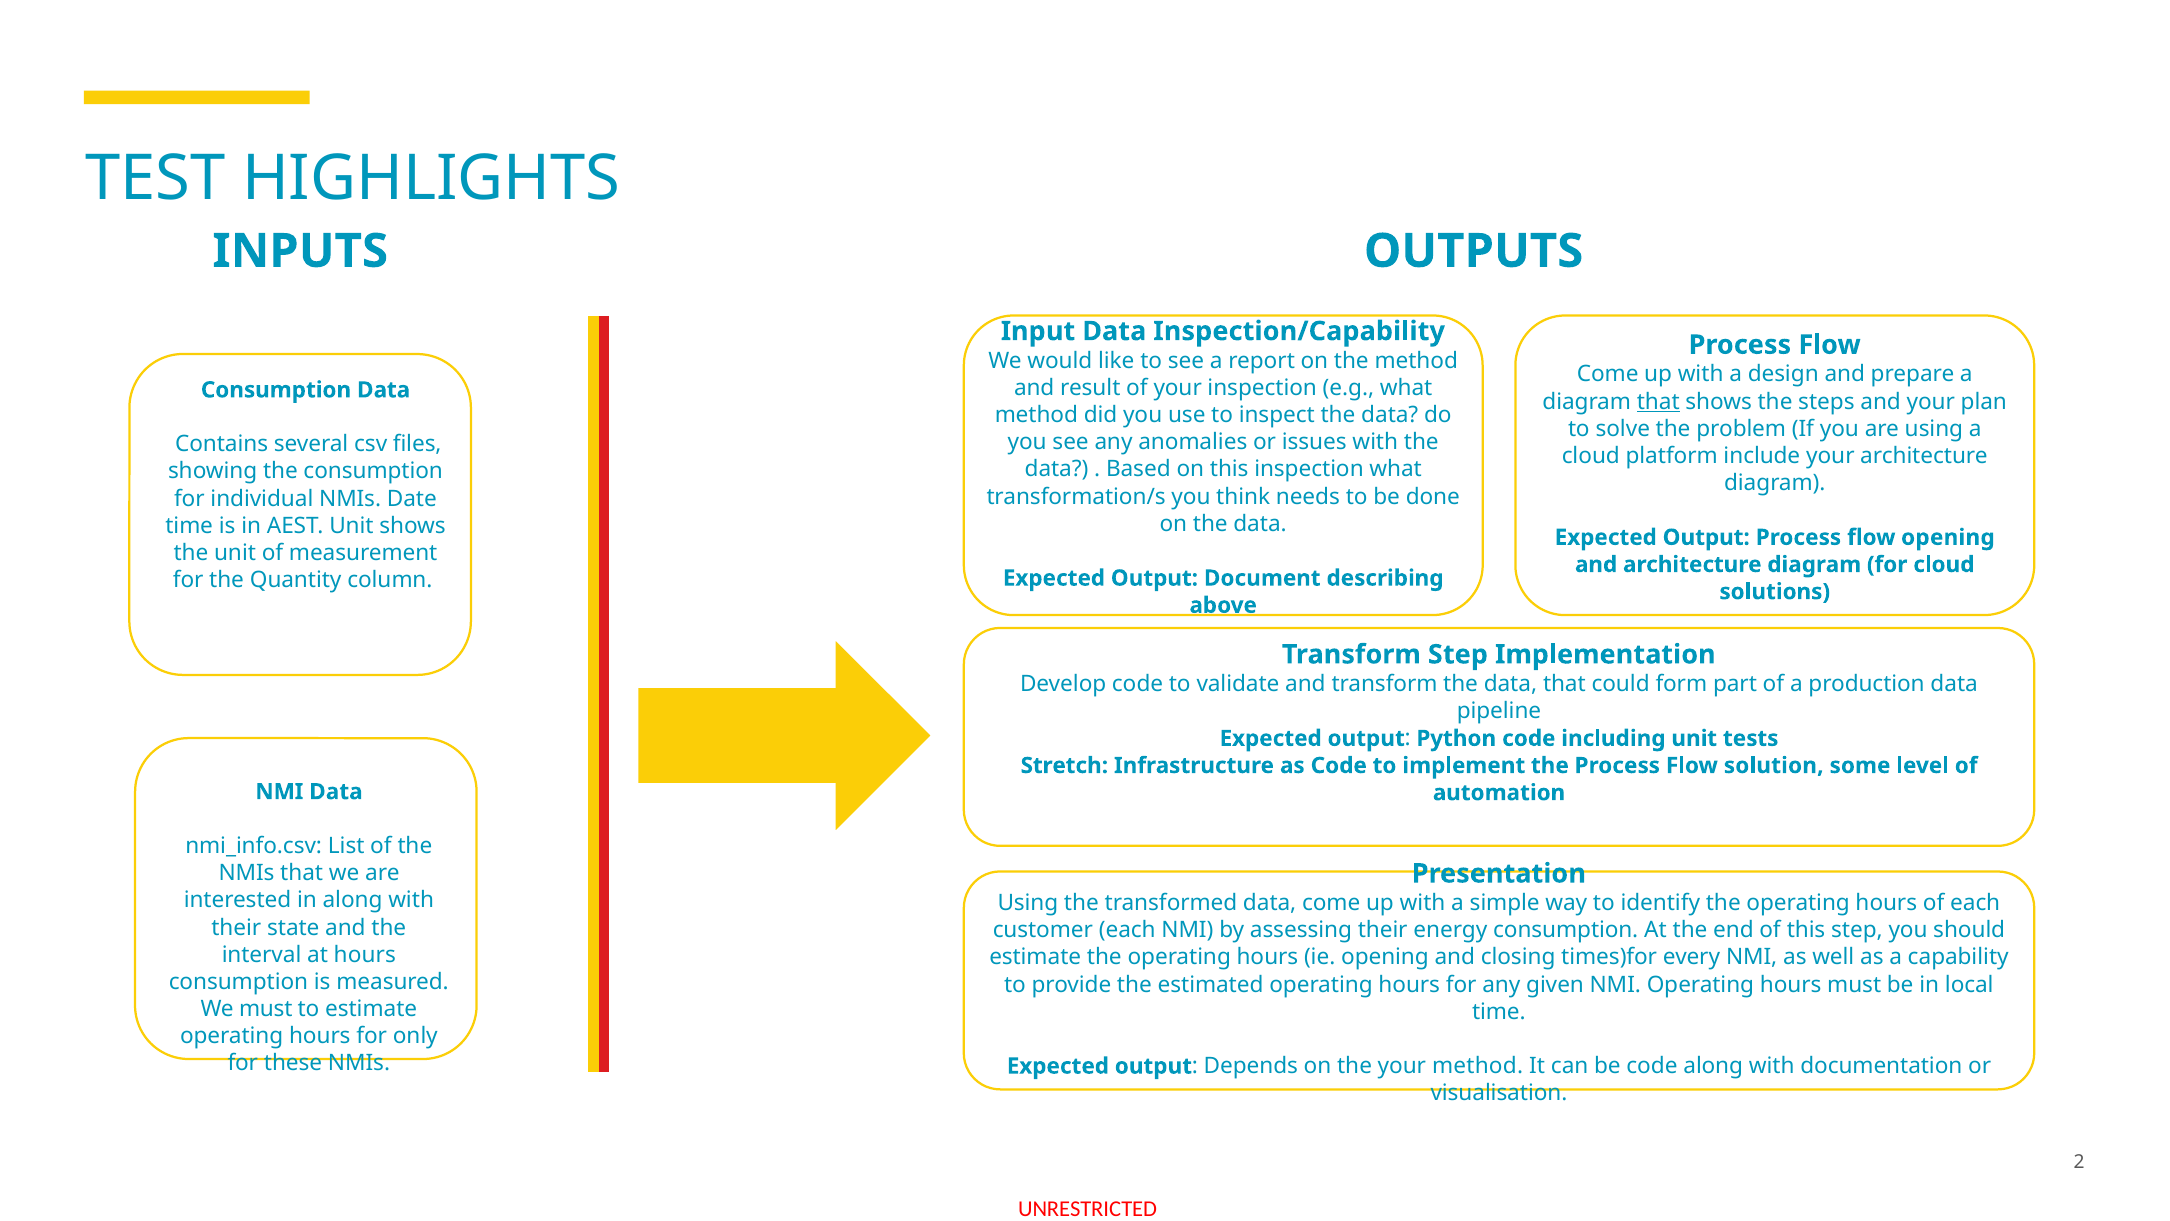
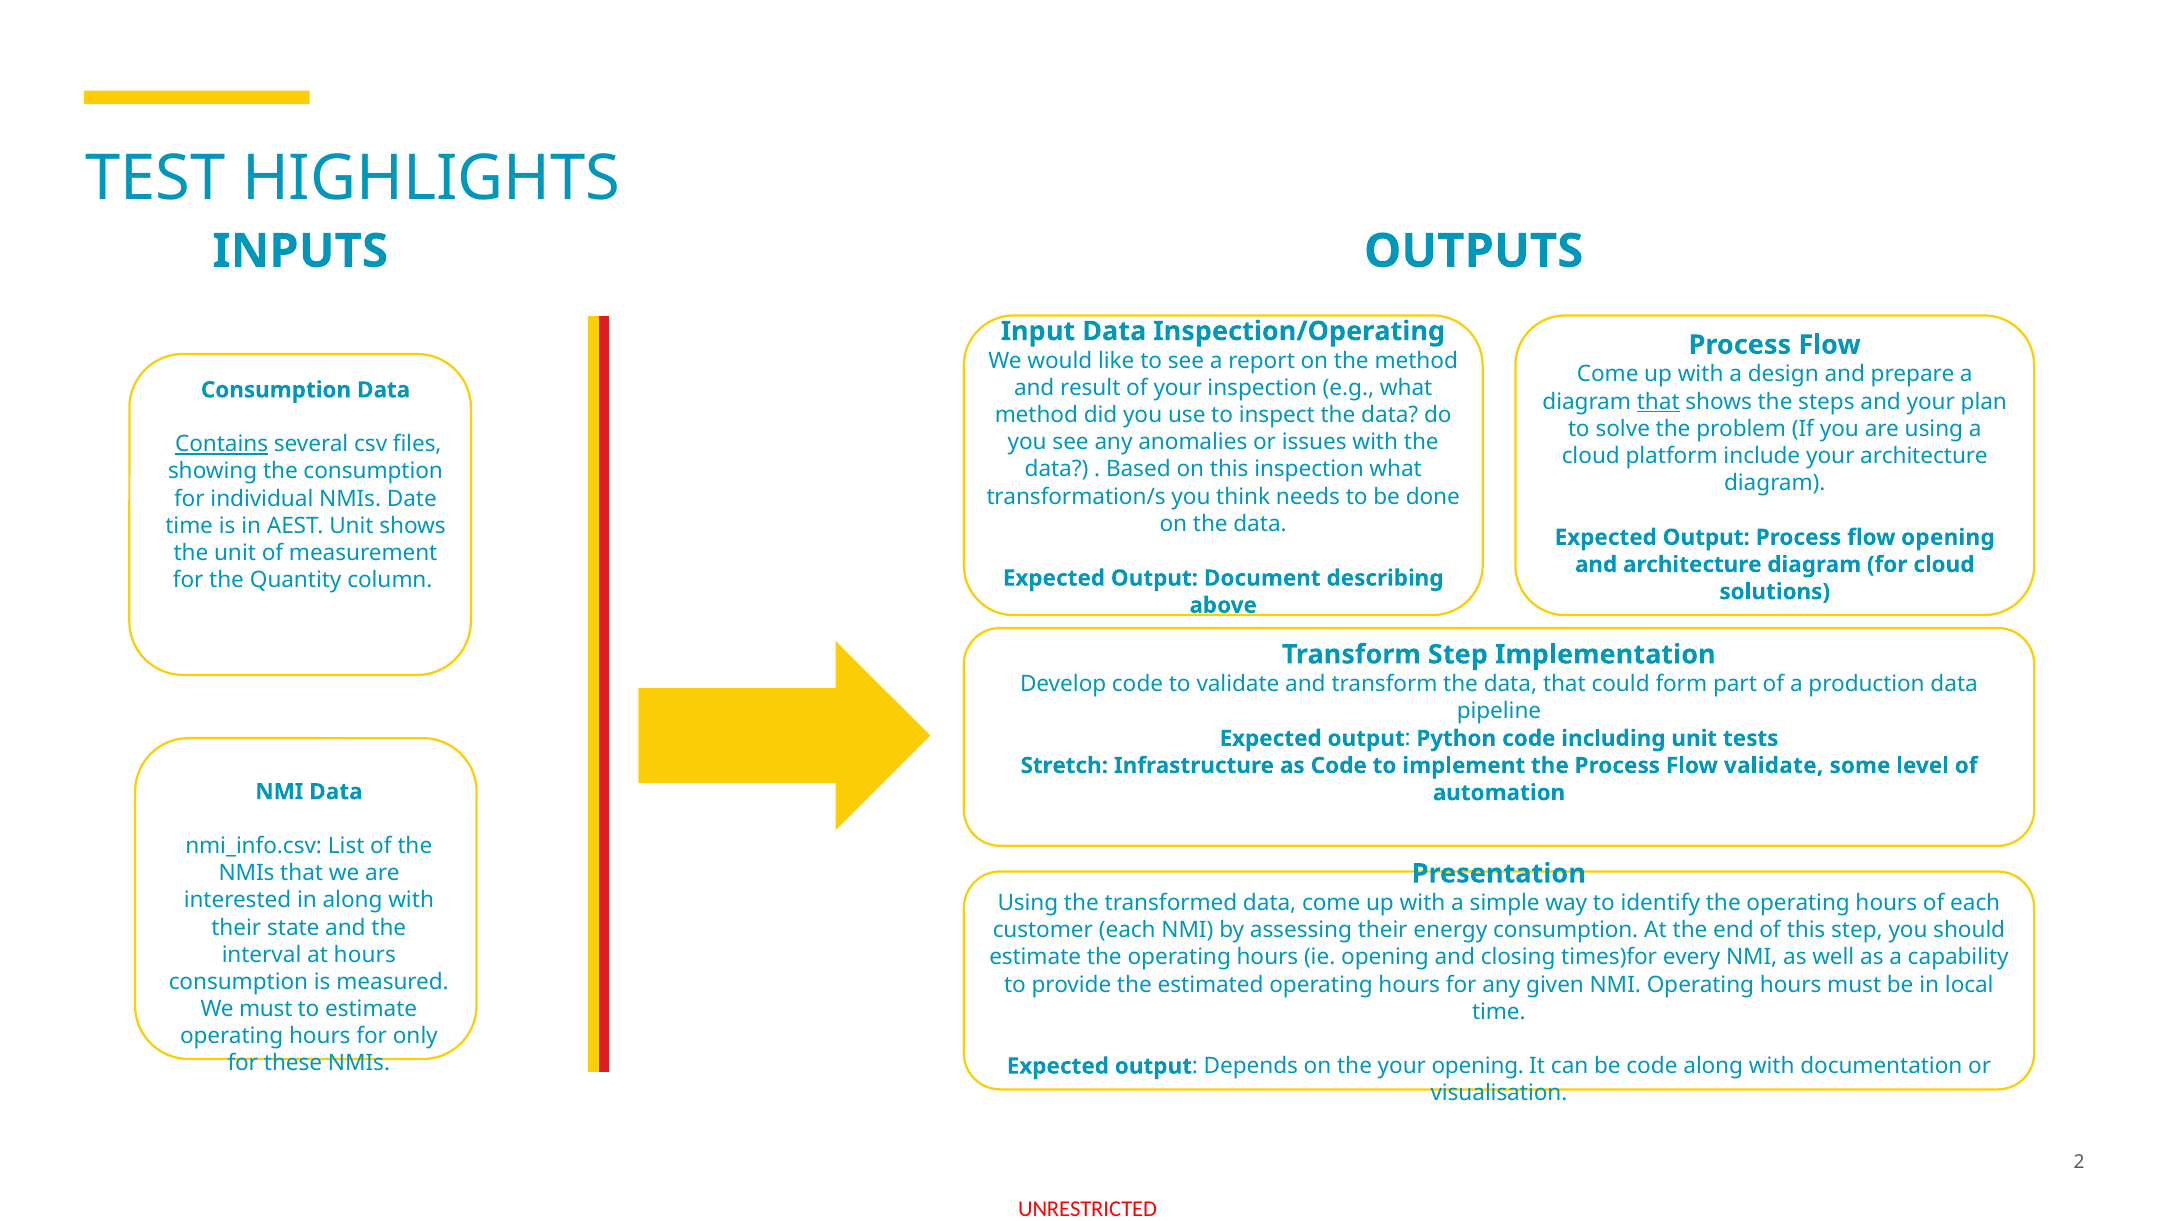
Inspection/Capability: Inspection/Capability -> Inspection/Operating (1299, 331)
Contains underline: none -> present (222, 444)
Flow solution: solution -> validate (1774, 765)
your method: method -> opening (1478, 1066)
